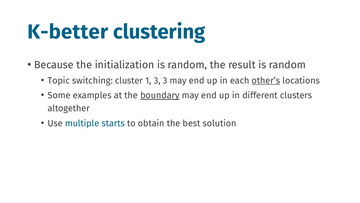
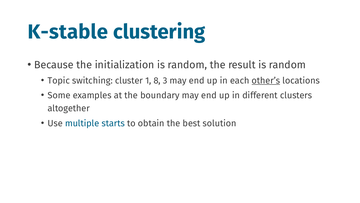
K-better: K-better -> K-stable (68, 32)
1 3: 3 -> 8 (157, 80)
boundary underline: present -> none (160, 95)
